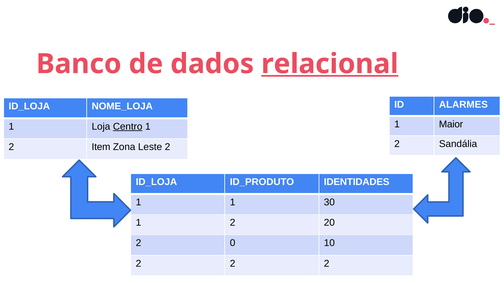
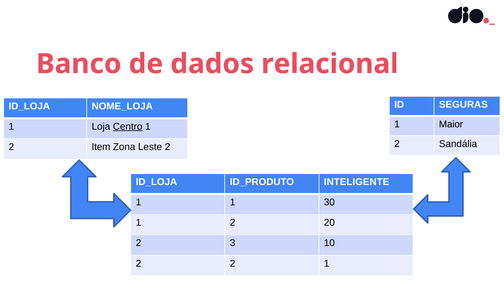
relacional underline: present -> none (330, 64)
ALARMES: ALARMES -> SEGURAS (463, 105)
IDENTIDADES: IDENTIDADES -> INTELIGENTE (357, 182)
0: 0 -> 3 (233, 243)
2 2 2: 2 -> 1 (327, 264)
